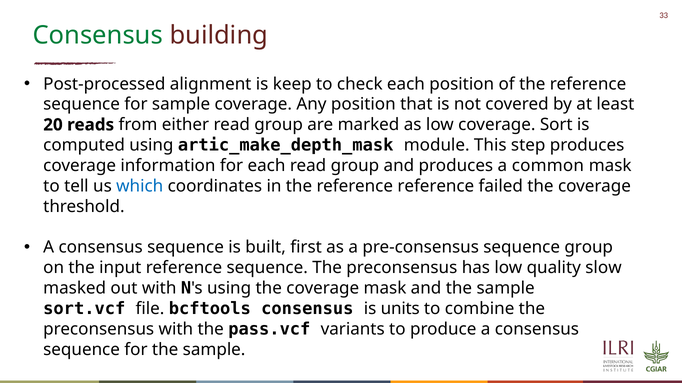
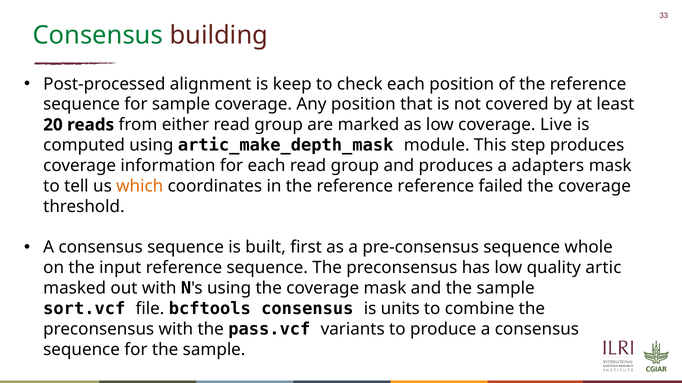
Sort: Sort -> Live (556, 125)
common: common -> adapters (548, 166)
which colour: blue -> orange (140, 186)
sequence group: group -> whole (589, 248)
slow: slow -> artic (603, 268)
